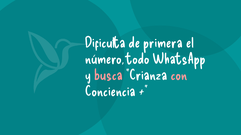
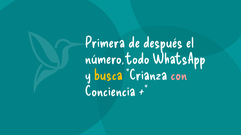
Dificulta: Dificulta -> Primera (105, 43)
primera: primera -> después (163, 43)
busca colour: pink -> yellow (108, 75)
